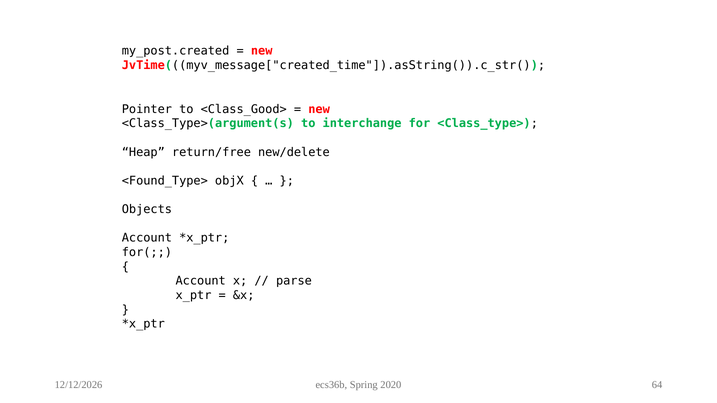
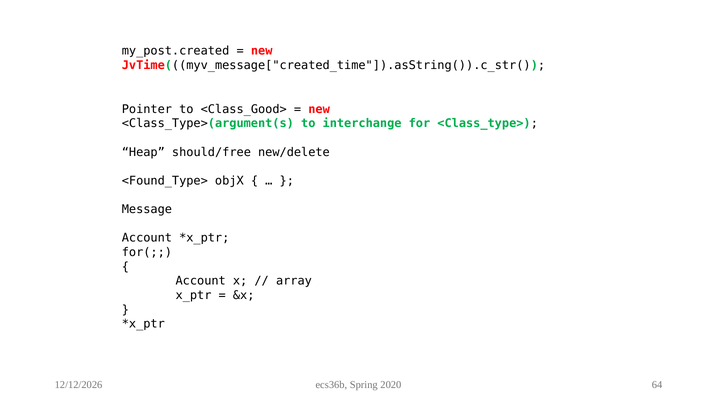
return/free: return/free -> should/free (211, 152)
Objects: Objects -> Message (147, 210)
parse: parse -> array (294, 281)
